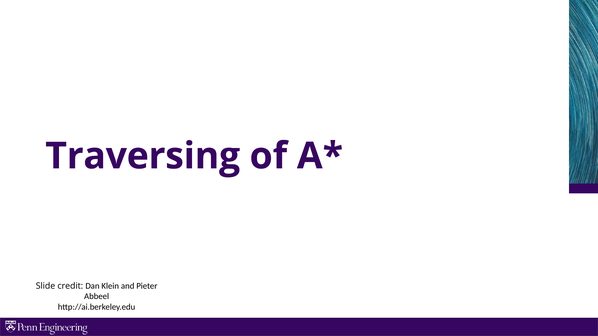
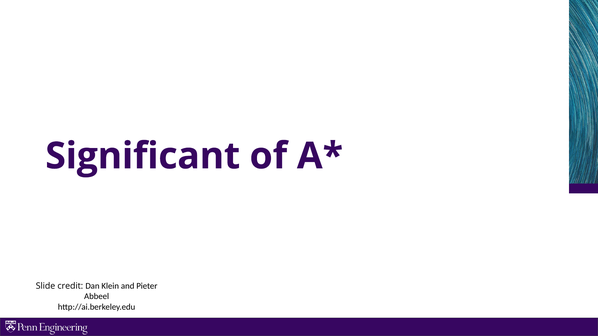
Traversing: Traversing -> Significant (143, 156)
